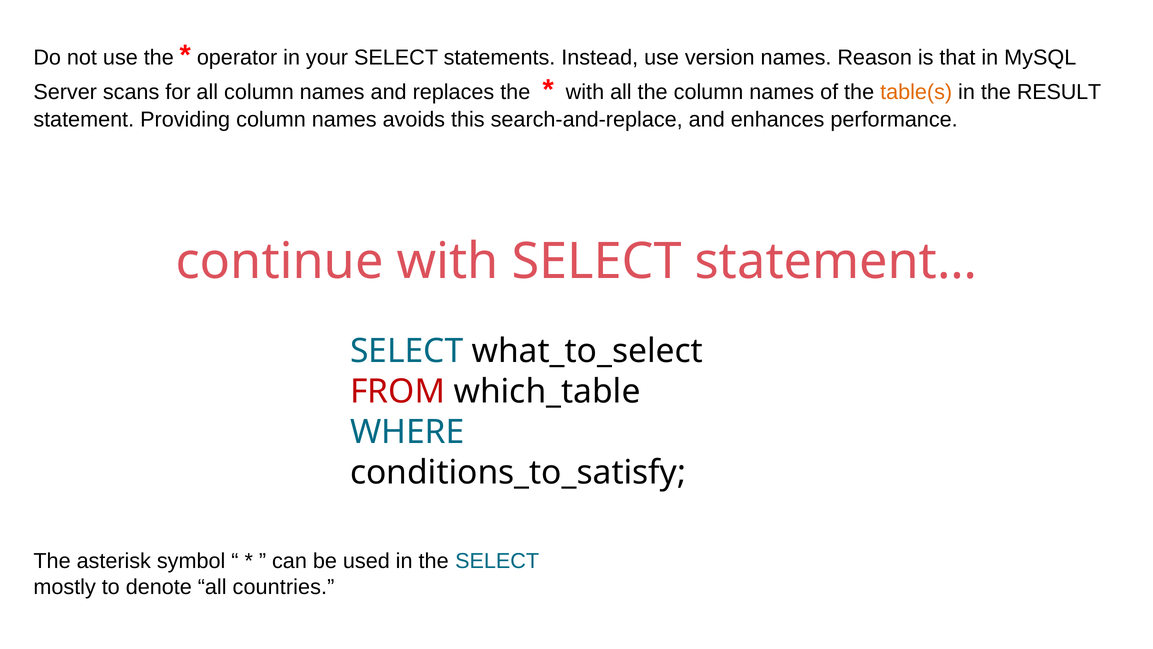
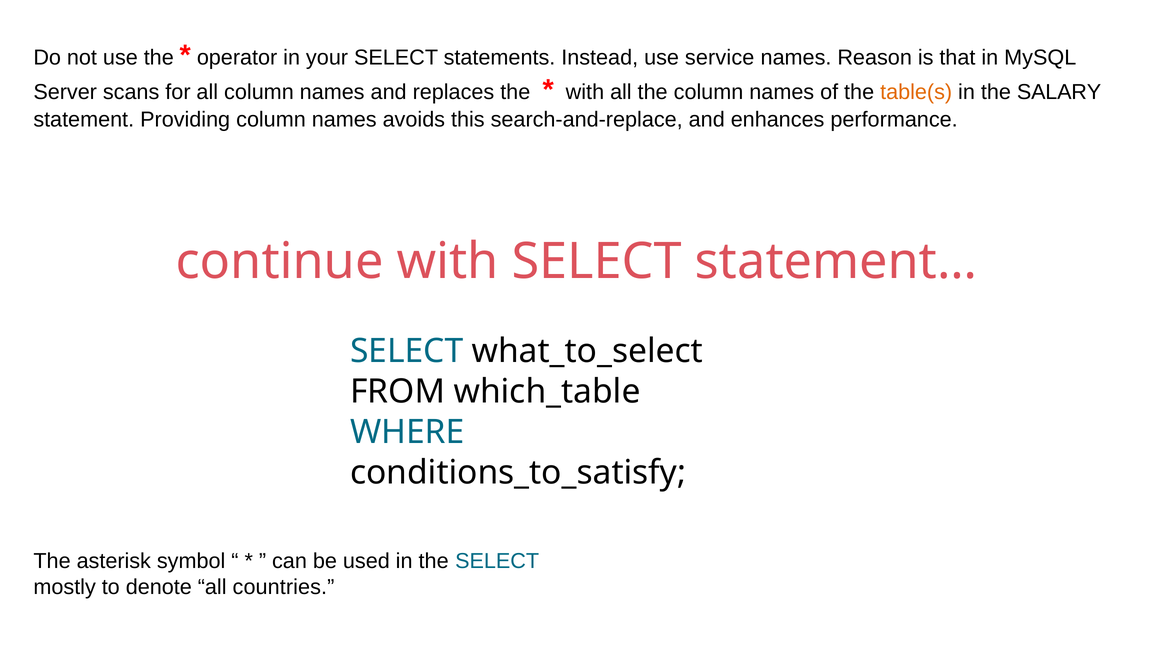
version: version -> service (720, 57)
RESULT: RESULT -> SALARY (1059, 92)
FROM colour: red -> black (398, 391)
